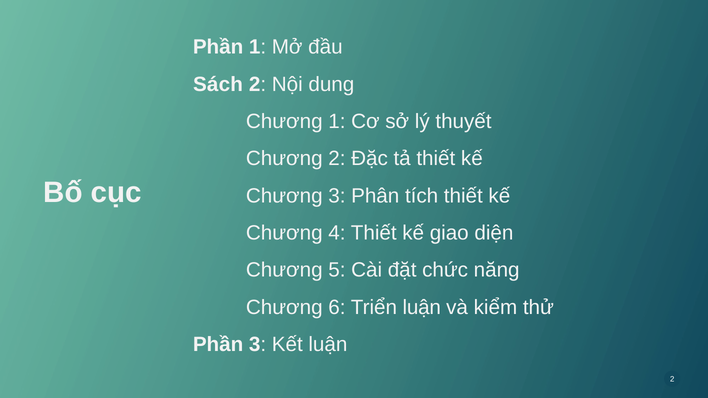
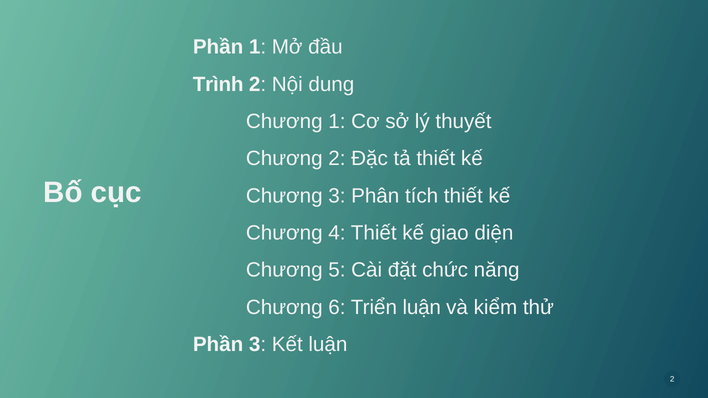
Sách: Sách -> Trình (218, 84)
